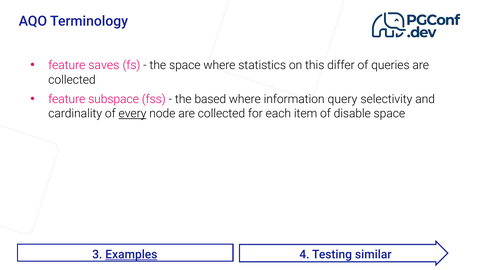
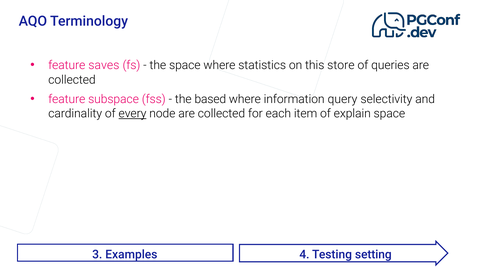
differ: differ -> store (341, 65)
disable: disable -> explain (352, 113)
Examples underline: present -> none (131, 254)
similar: similar -> setting (373, 254)
